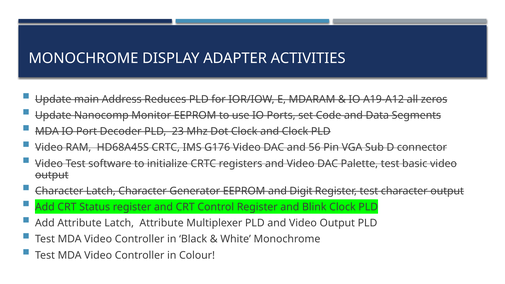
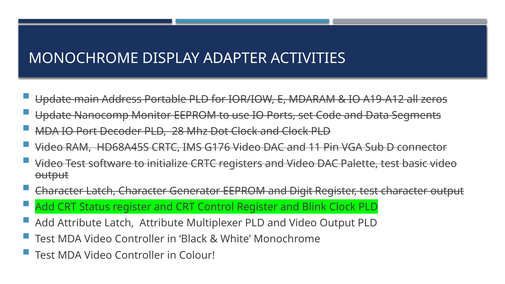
Reduces: Reduces -> Portable (165, 99)
23: 23 -> 28 (178, 131)
56: 56 -> 11 (315, 147)
